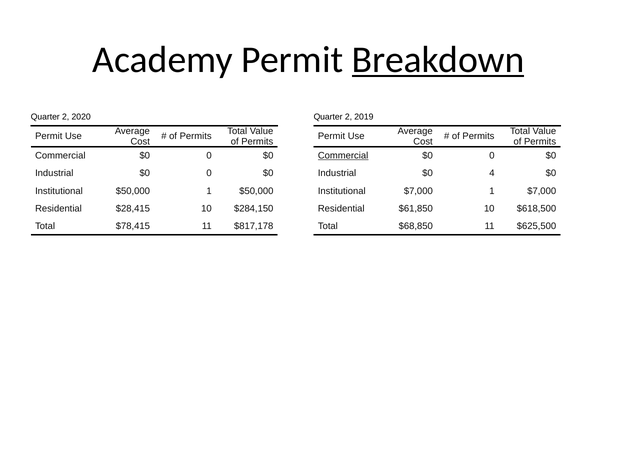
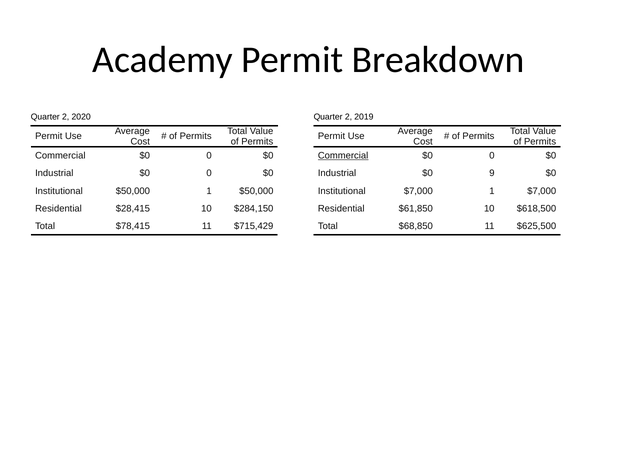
Breakdown underline: present -> none (438, 60)
4: 4 -> 9 (492, 173)
$817,178: $817,178 -> $715,429 (254, 226)
